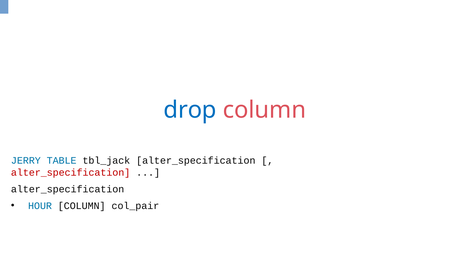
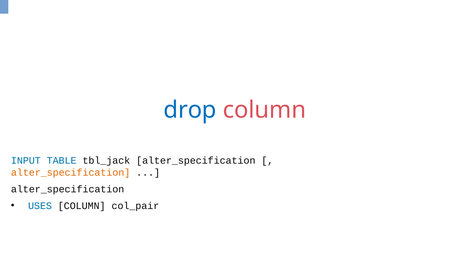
JERRY: JERRY -> INPUT (26, 160)
alter_specification colour: red -> orange (71, 172)
HOUR: HOUR -> USES (40, 206)
